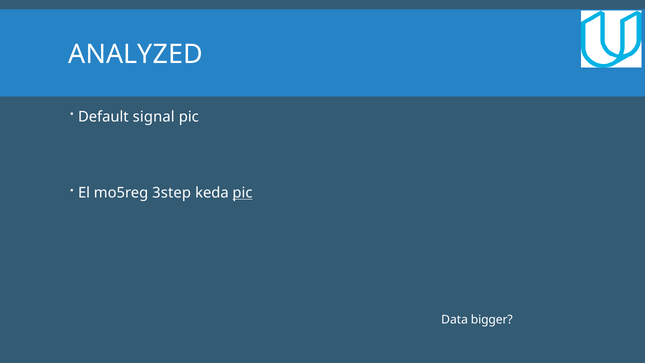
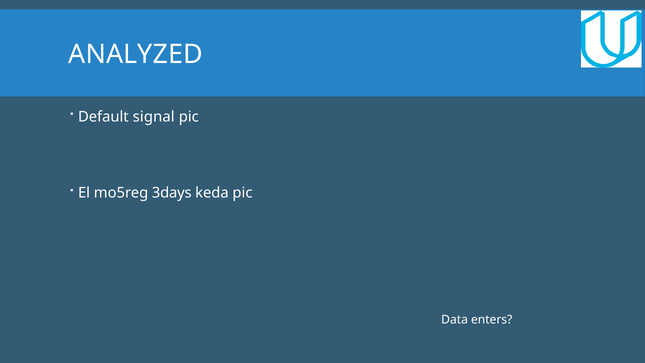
3step: 3step -> 3days (172, 193)
pic underline: present -> none (242, 193)
bigger: bigger -> enters (492, 319)
